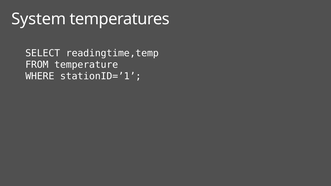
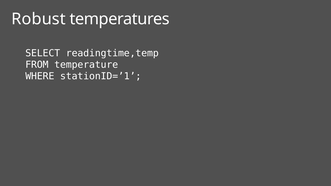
System: System -> Robust (39, 19)
